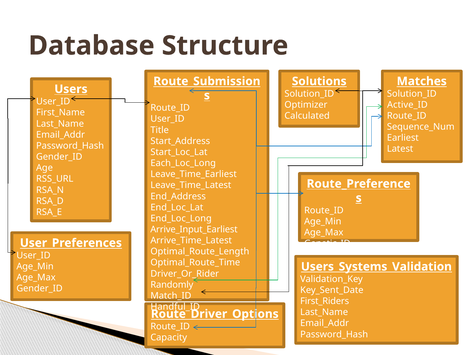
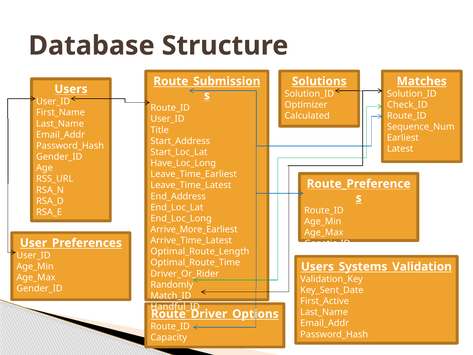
Active_ID: Active_ID -> Check_ID (407, 105)
Each_Loc_Long: Each_Loc_Long -> Have_Loc_Long (183, 163)
Arrive_Input_Earliest: Arrive_Input_Earliest -> Arrive_More_Earliest (194, 229)
First_Riders: First_Riders -> First_Active (325, 301)
